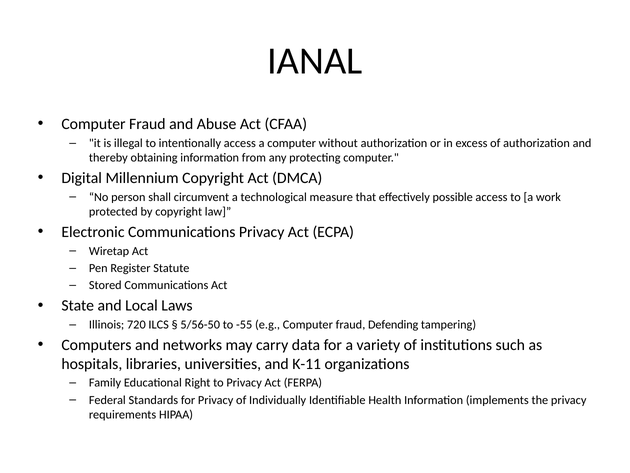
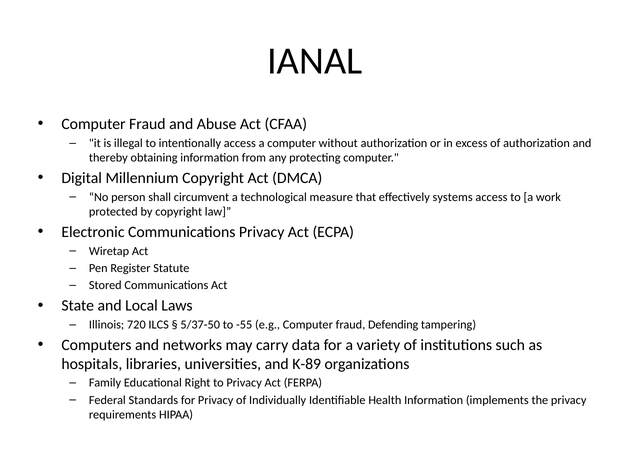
possible: possible -> systems (453, 197)
5/56-50: 5/56-50 -> 5/37-50 (200, 324)
K-11: K-11 -> K-89 (307, 363)
